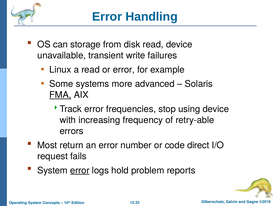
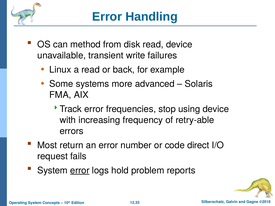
storage: storage -> method (85, 45)
or error: error -> back (124, 70)
FMA underline: present -> none (60, 95)
